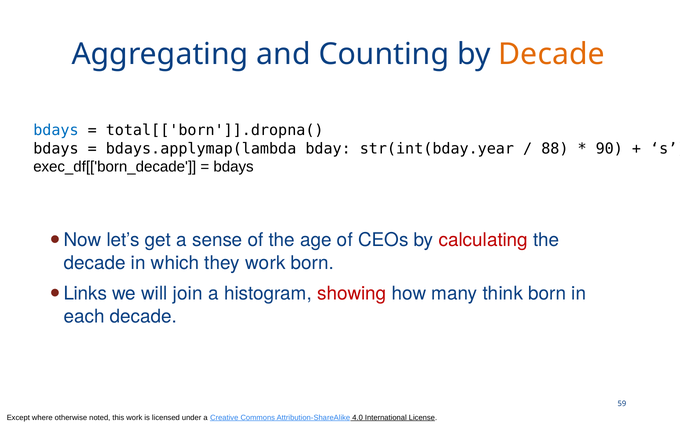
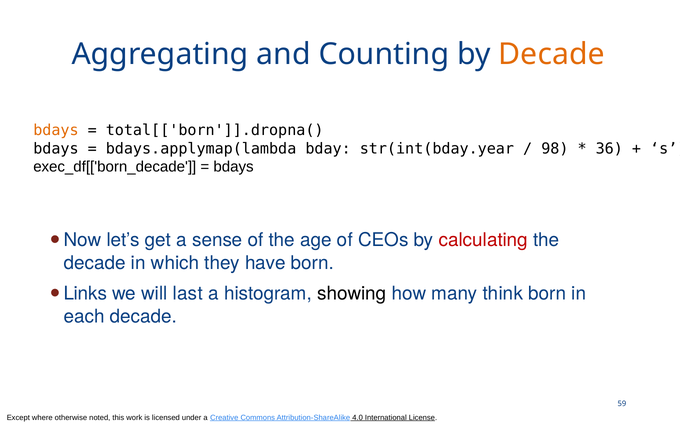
bdays colour: blue -> orange (56, 130)
88: 88 -> 98 (555, 149)
90: 90 -> 36 (609, 149)
they work: work -> have (265, 263)
join: join -> last (188, 294)
showing colour: red -> black (352, 294)
